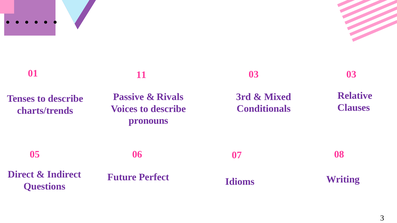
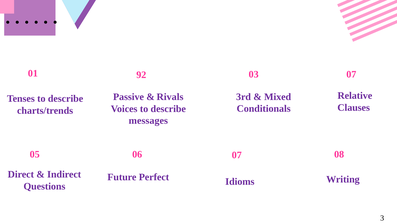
11: 11 -> 92 (141, 75)
03 03: 03 -> 07 (351, 74)
pronouns: pronouns -> messages (148, 121)
